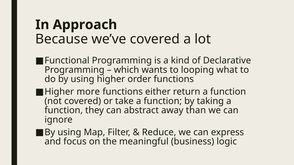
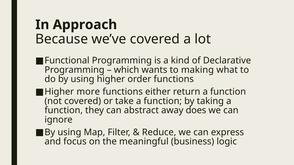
looping: looping -> making (197, 70)
than: than -> does (196, 111)
